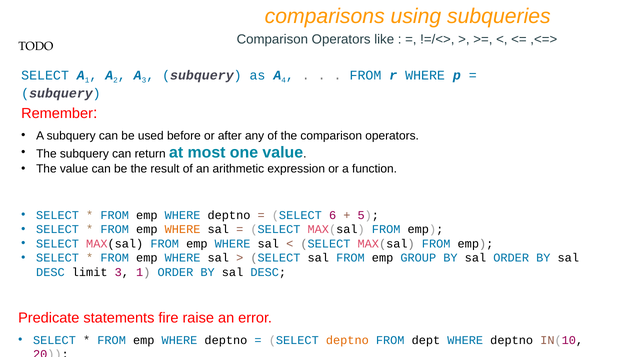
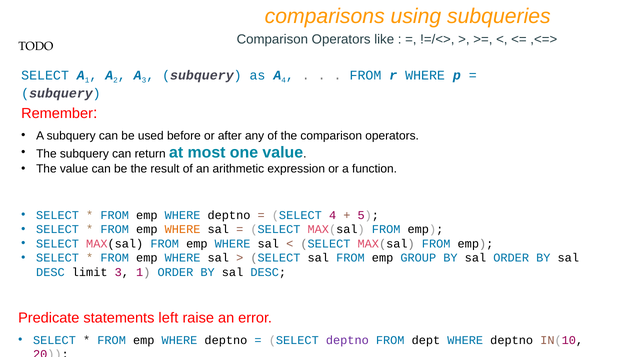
SELECT 6: 6 -> 4 (333, 215)
fire: fire -> left (168, 318)
deptno colour: orange -> purple (347, 340)
